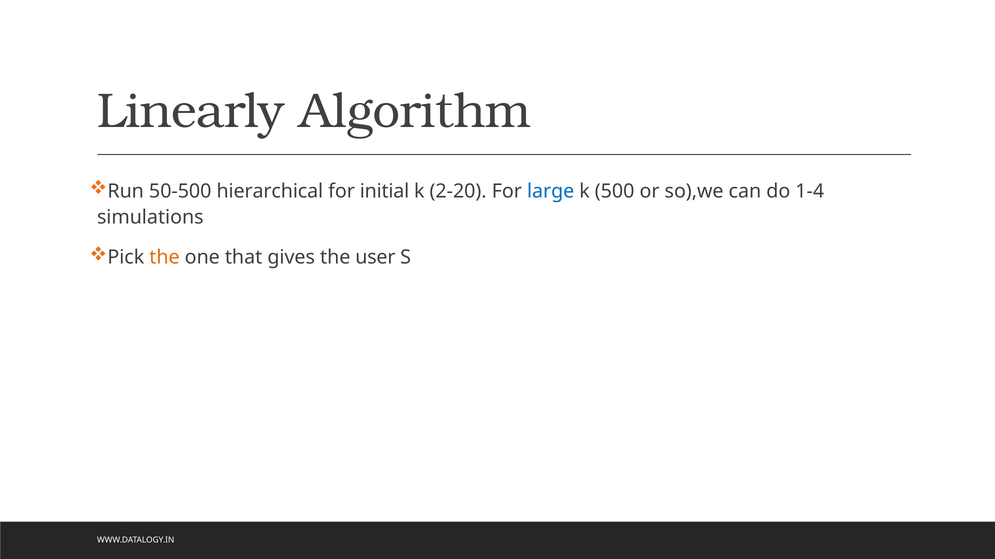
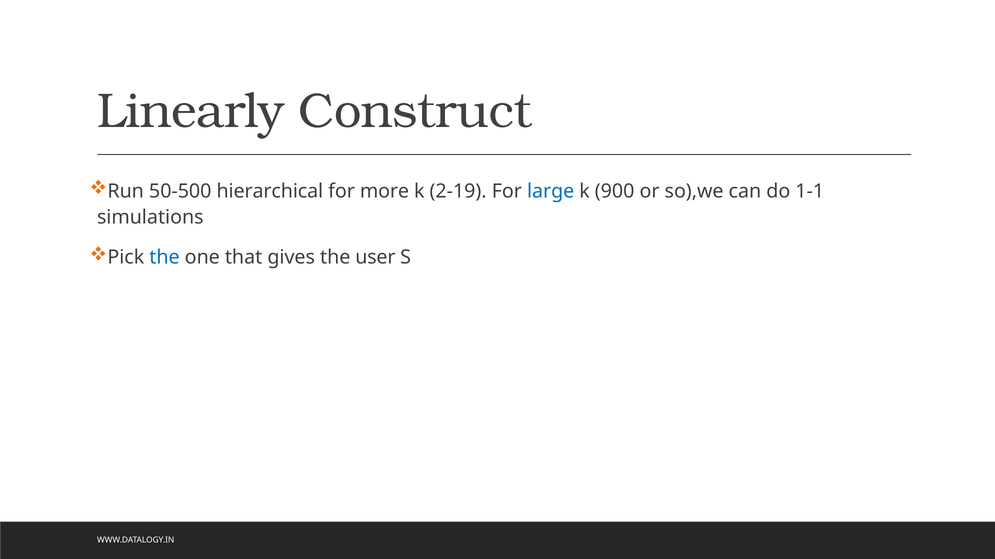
Algorithm: Algorithm -> Construct (415, 111)
initial: initial -> more (385, 191)
2-20: 2-20 -> 2-19 (458, 191)
500: 500 -> 900 (615, 191)
1-4: 1-4 -> 1-1 (810, 191)
the colour: orange -> blue (165, 258)
